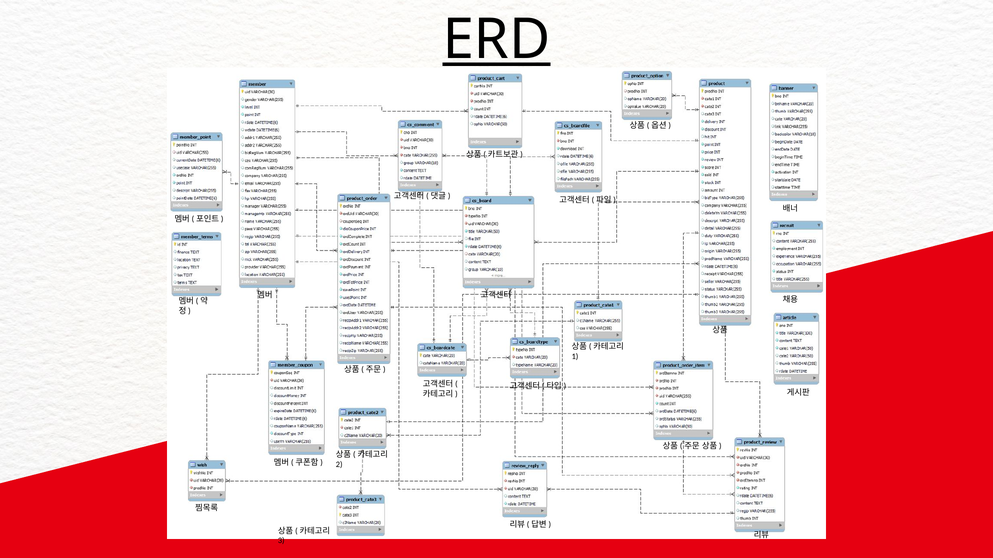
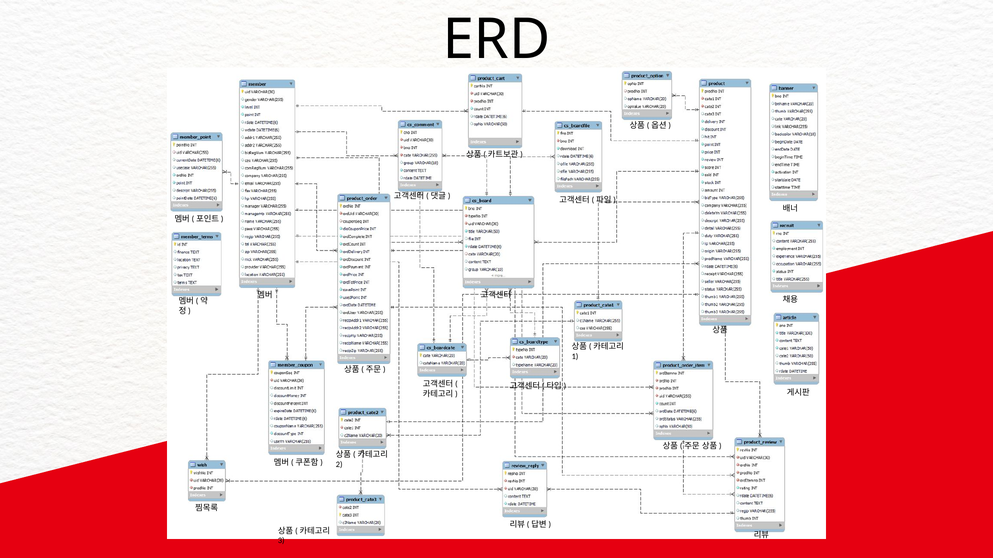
ERD underline: present -> none (496, 40)
